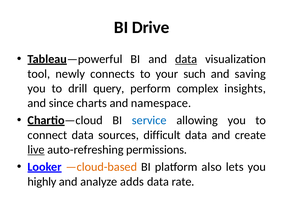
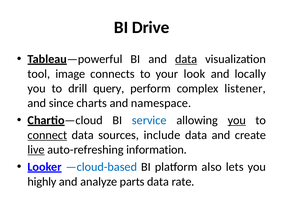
newly: newly -> image (70, 74)
such: such -> look (194, 74)
saving: saving -> locally (250, 74)
insights: insights -> listener (245, 89)
you underline: none -> present (237, 120)
connect underline: none -> present (47, 135)
difficult: difficult -> include (162, 135)
permissions: permissions -> information (157, 150)
—cloud-based colour: orange -> blue (101, 167)
adds: adds -> parts (132, 182)
